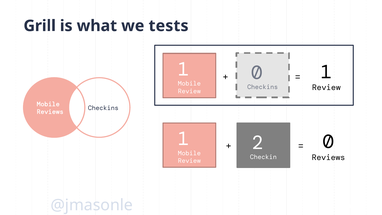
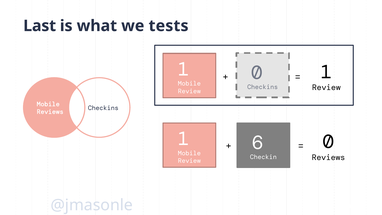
Grill: Grill -> Last (40, 26)
2: 2 -> 6 (258, 143)
